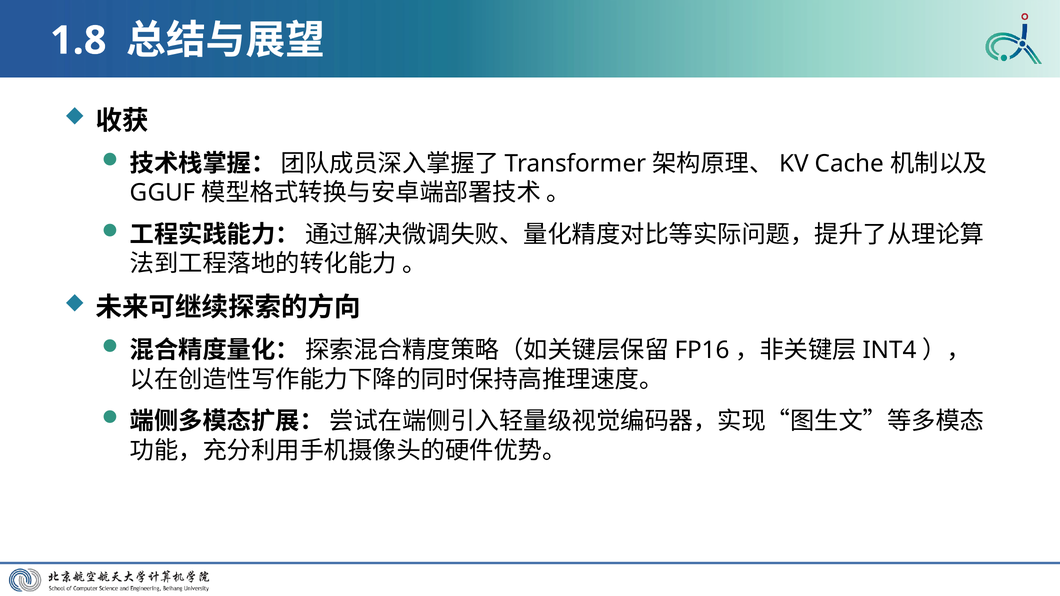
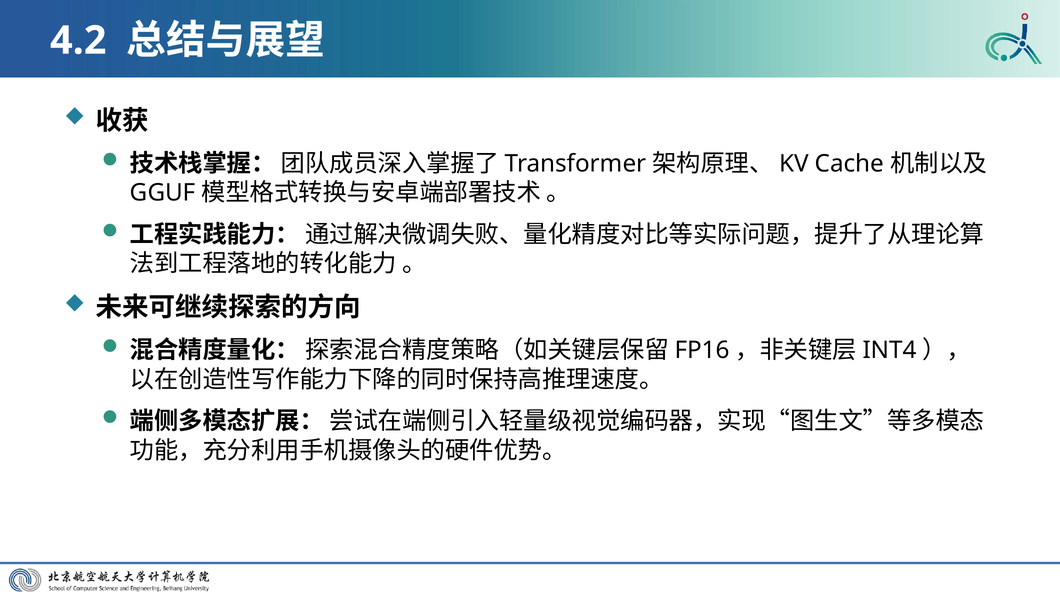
1.8: 1.8 -> 4.2 (78, 41)
